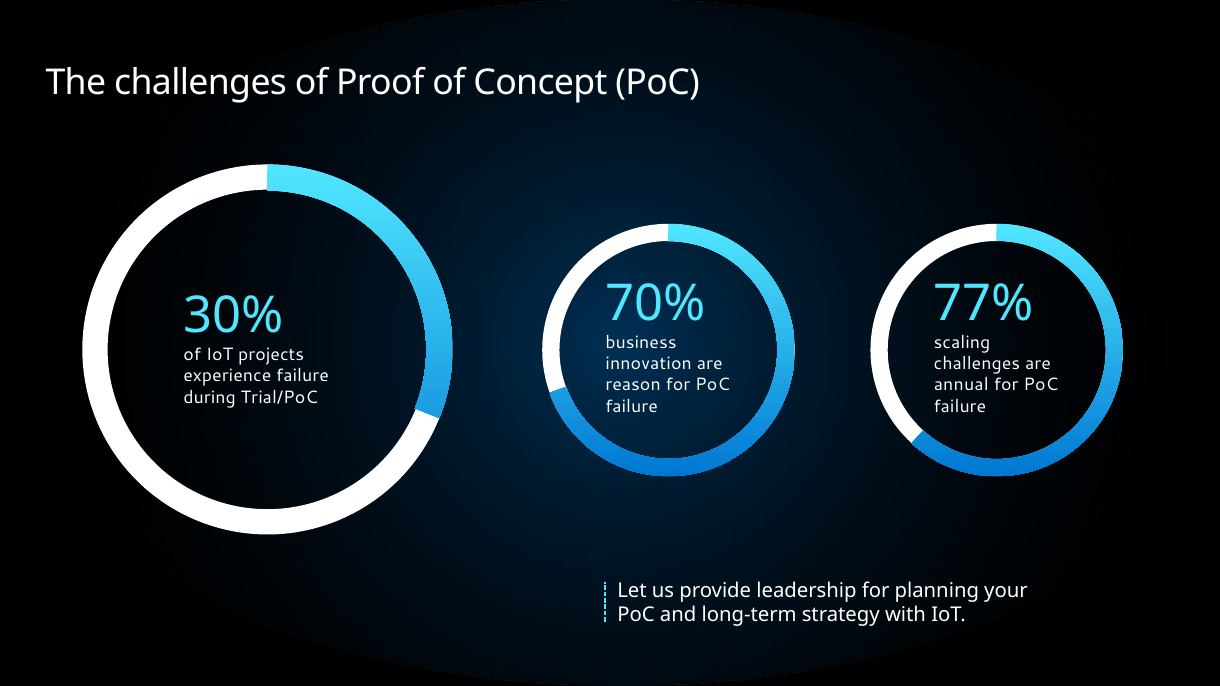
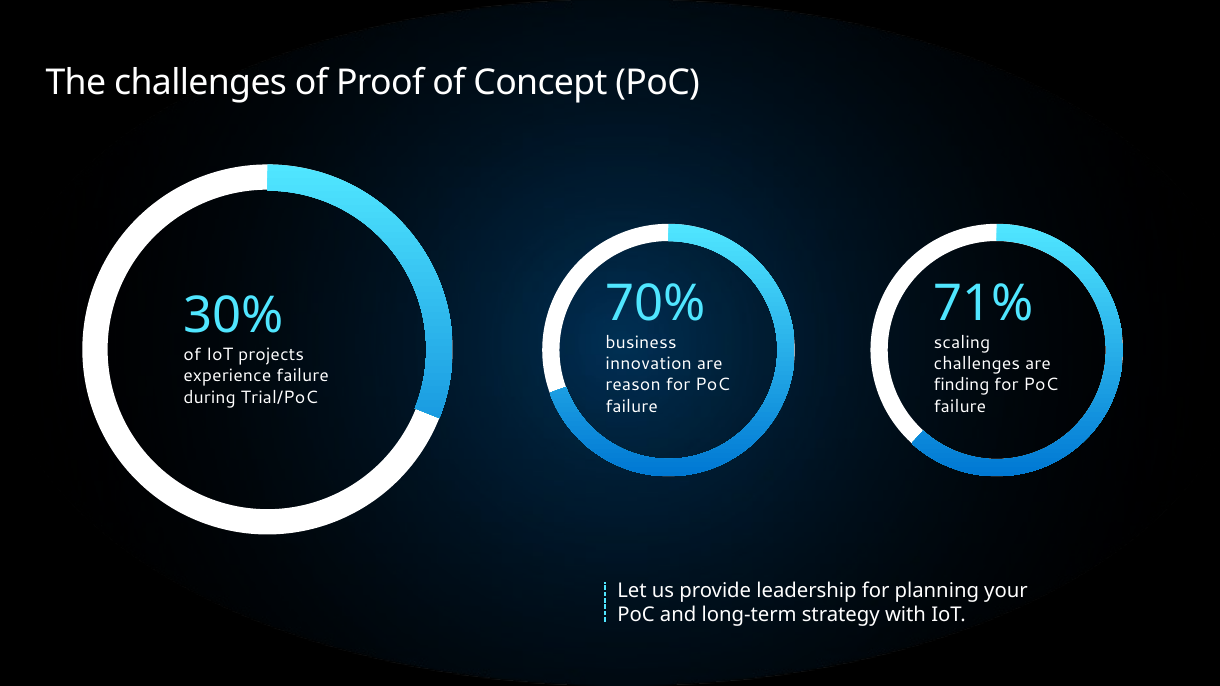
77%: 77% -> 71% (984, 304)
annual: annual -> finding (961, 385)
